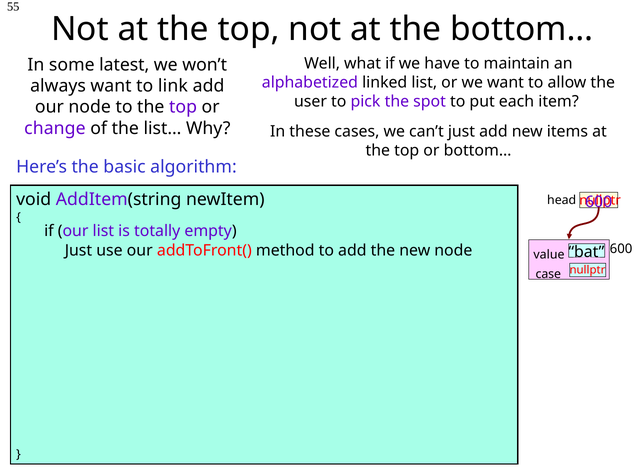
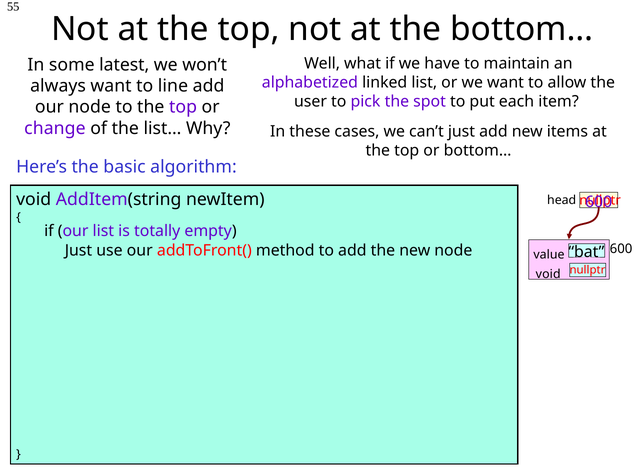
link: link -> line (173, 86)
case: case -> void (548, 274)
